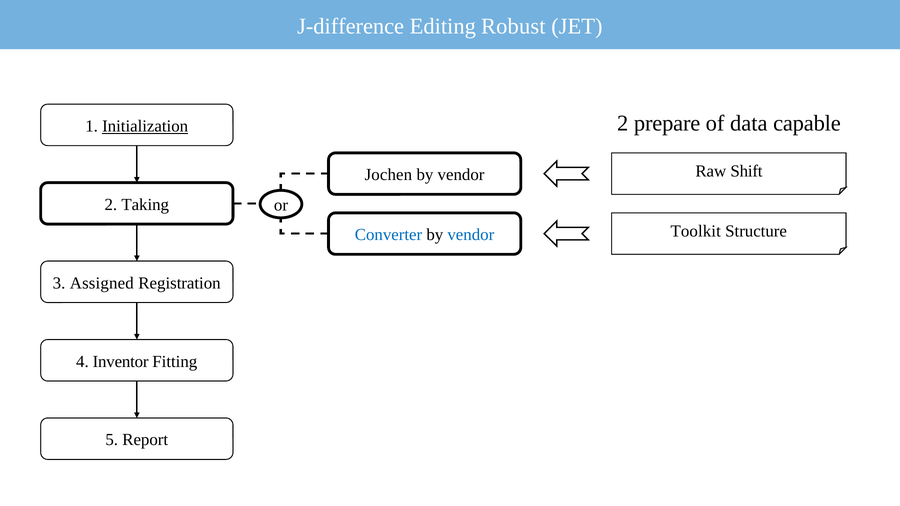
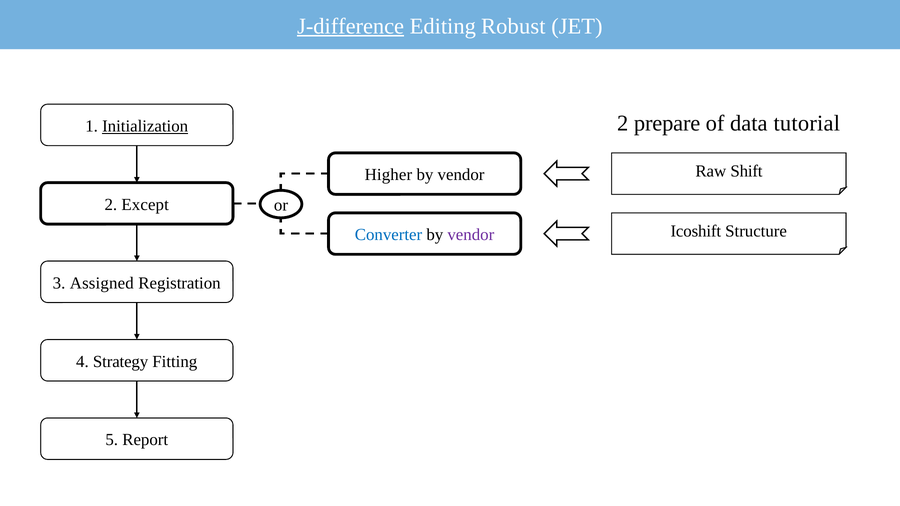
J-difference underline: none -> present (351, 26)
capable: capable -> tutorial (807, 124)
Jochen: Jochen -> Higher (388, 175)
Taking: Taking -> Except (145, 205)
Toolkit: Toolkit -> Icoshift (696, 231)
vendor colour: blue -> purple (471, 235)
Inventor: Inventor -> Strategy (121, 362)
